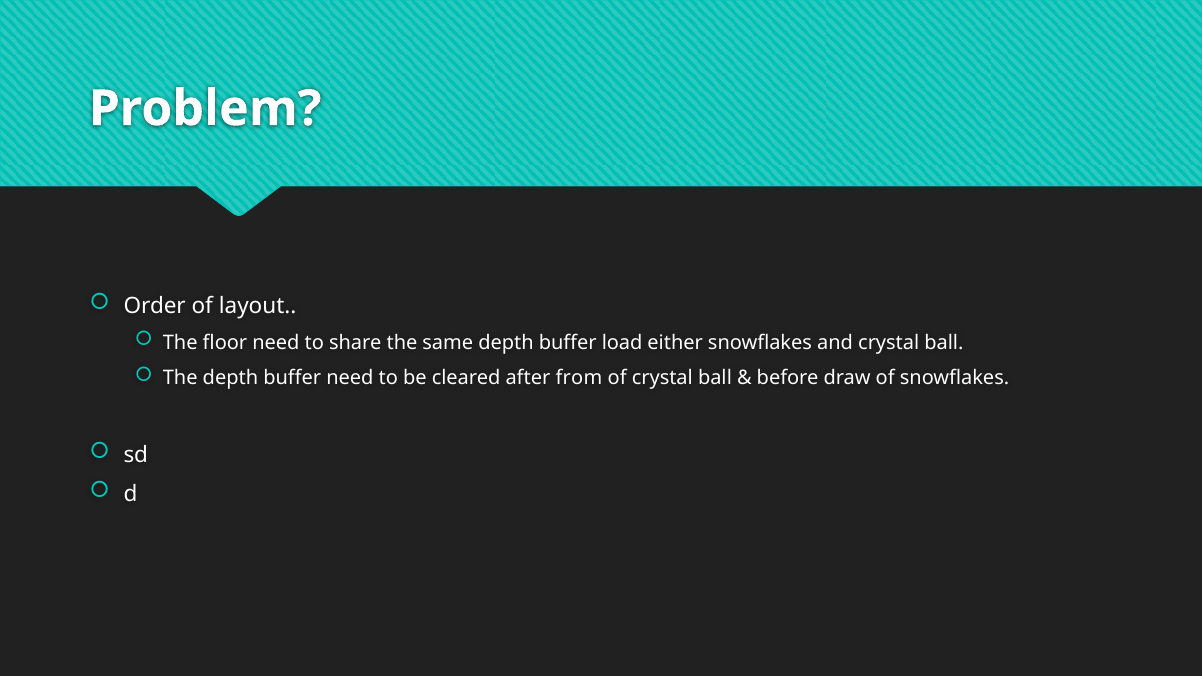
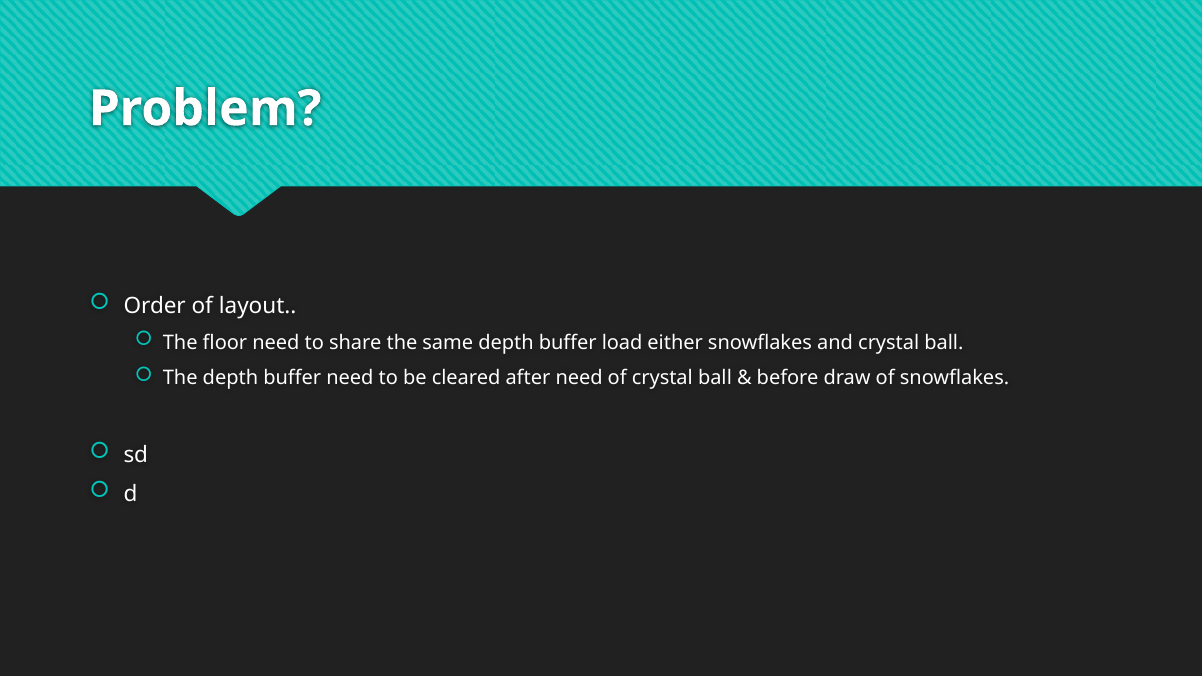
after from: from -> need (579, 378)
